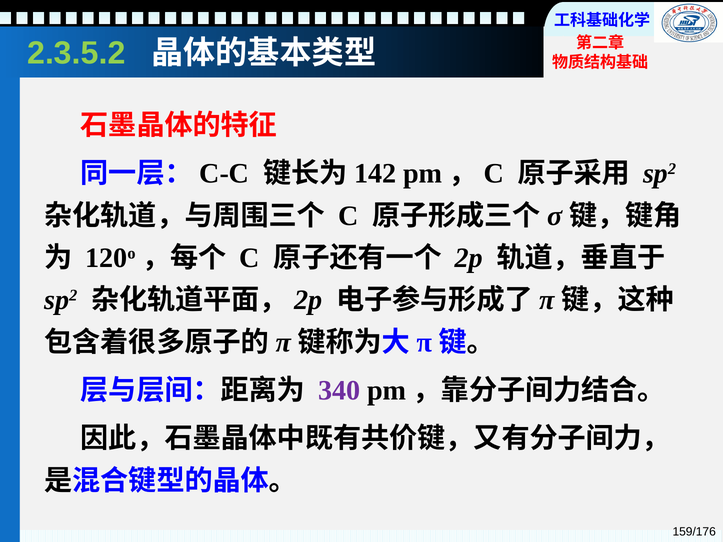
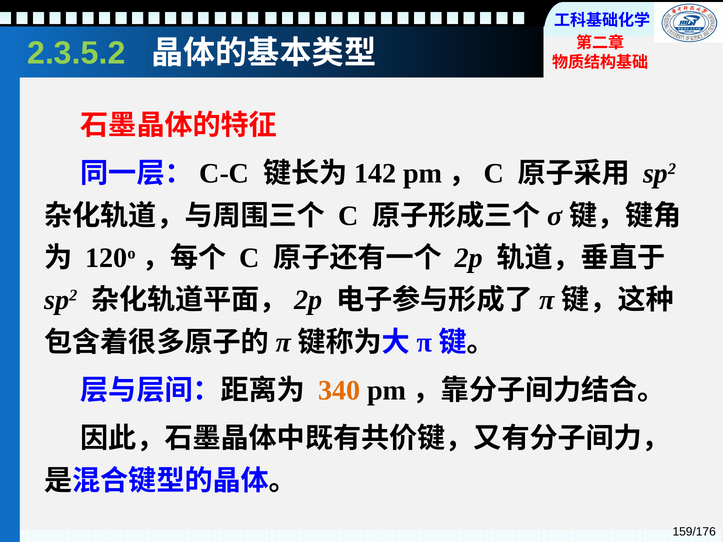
340 colour: purple -> orange (339, 391)
